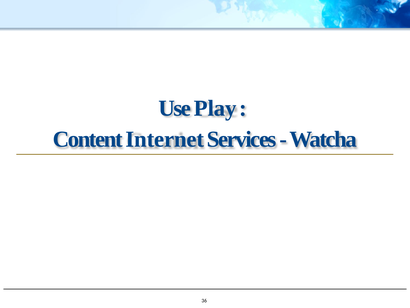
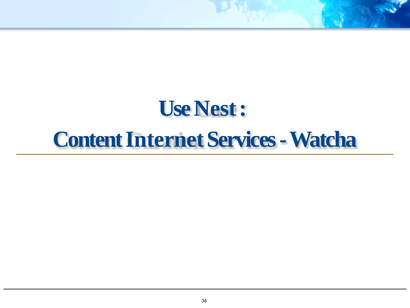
Play: Play -> Nest (215, 108)
